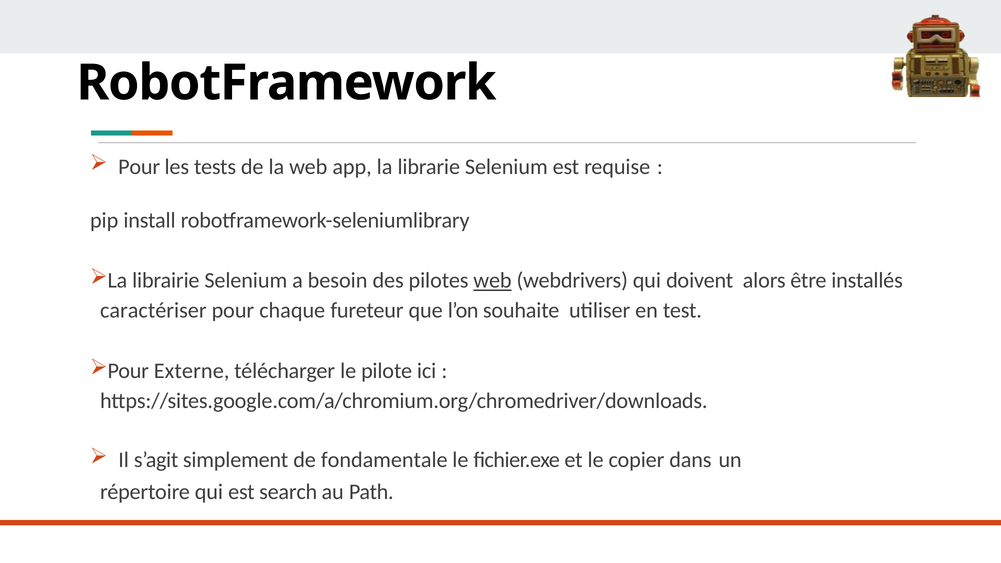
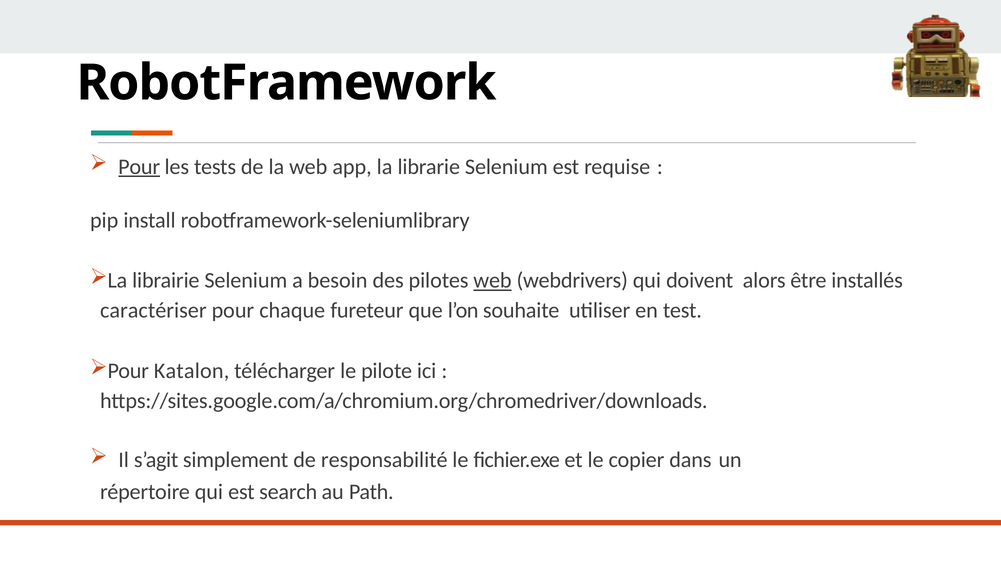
Pour underline: none -> present (139, 167)
Externe: Externe -> Katalon (192, 371)
fondamentale: fondamentale -> responsabilité (384, 460)
